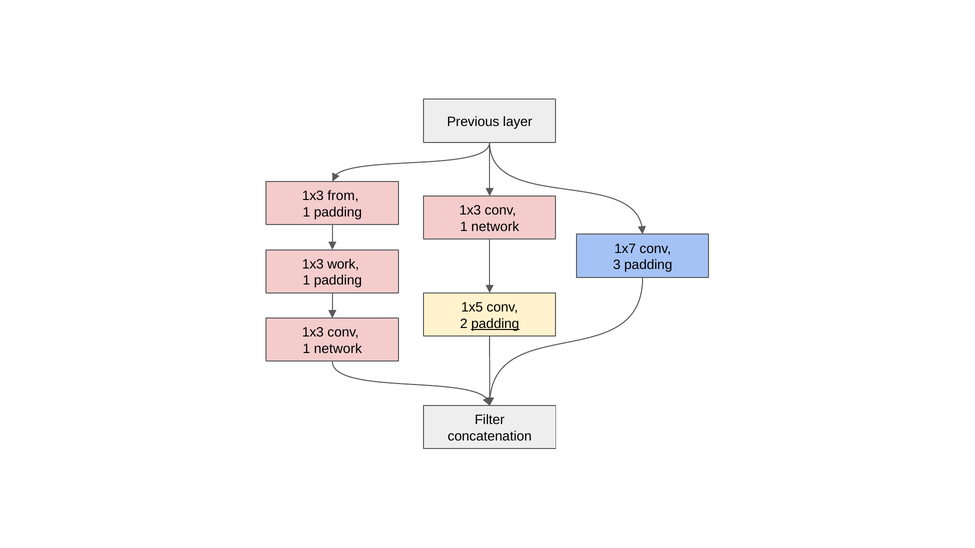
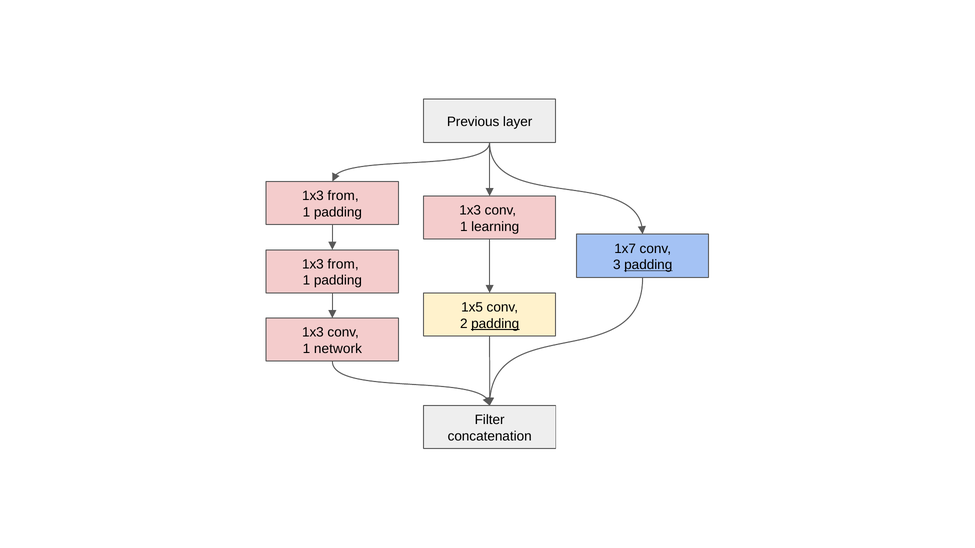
network: network -> learning (495, 227)
work: work -> from (343, 264)
padding underline: none -> present (648, 265)
